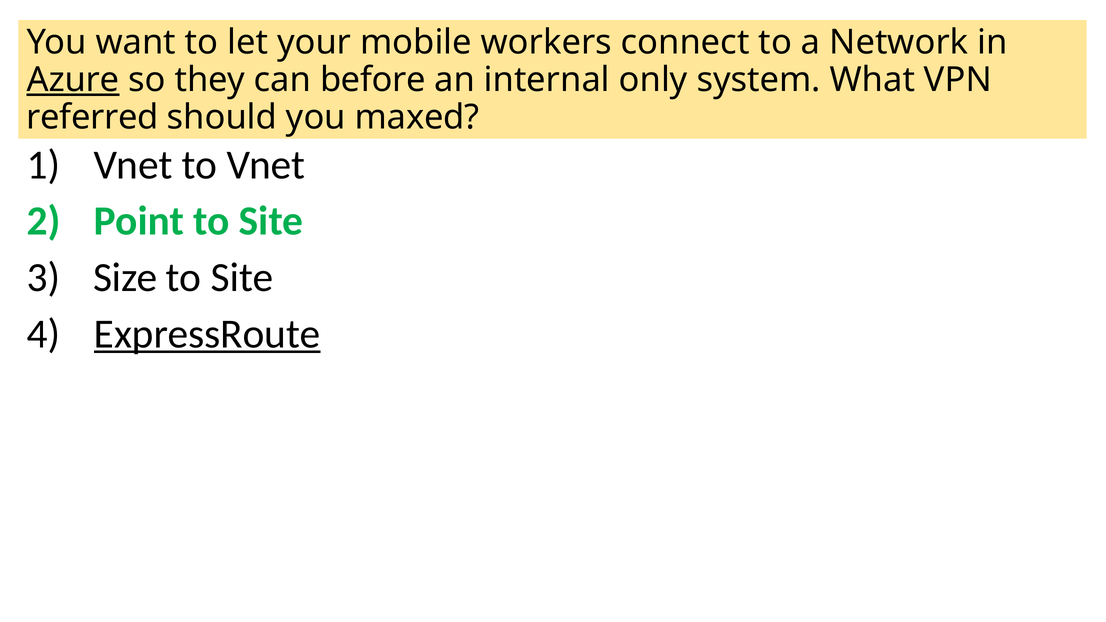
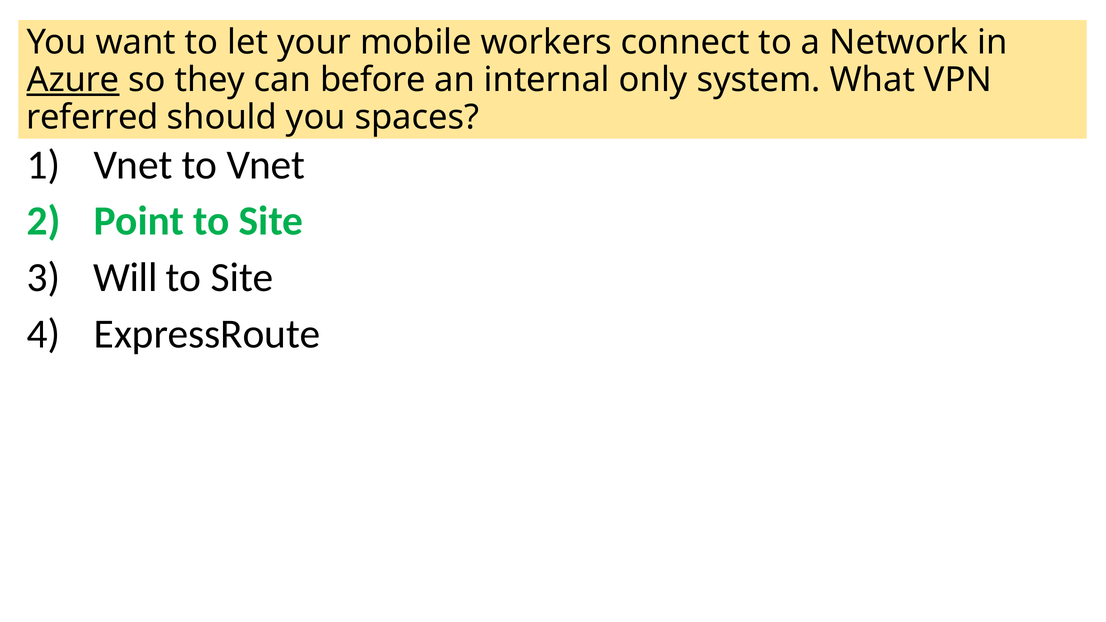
maxed: maxed -> spaces (417, 117)
Size: Size -> Will (125, 278)
ExpressRoute underline: present -> none (207, 334)
